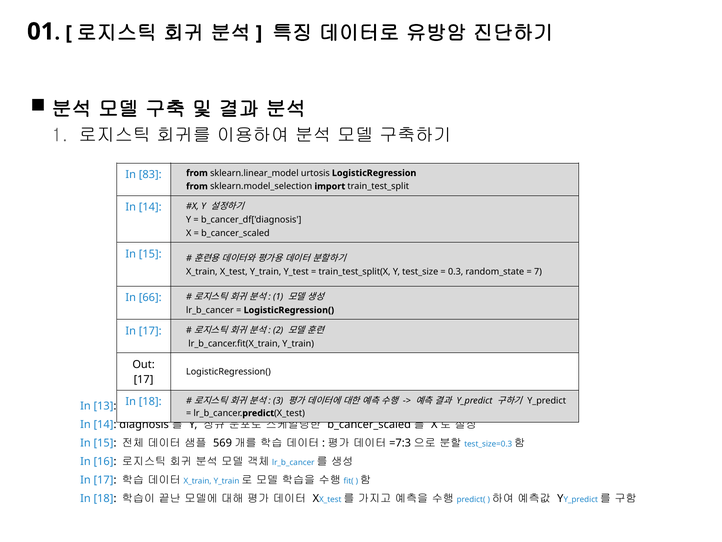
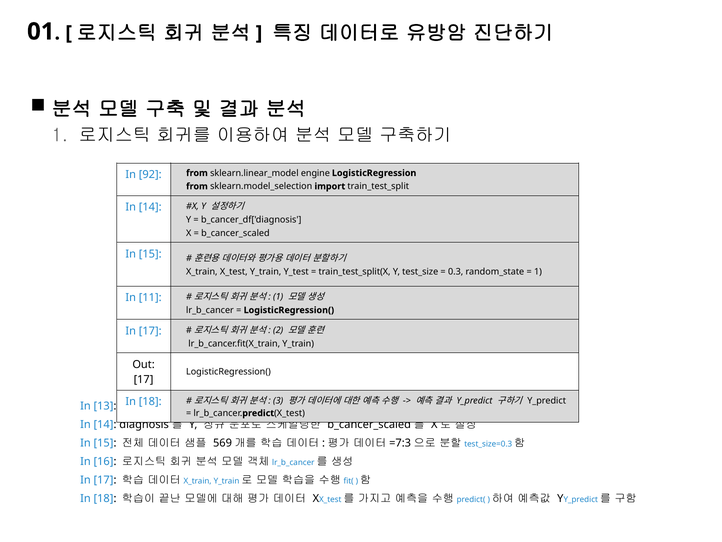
83: 83 -> 92 (150, 174)
urtosis: urtosis -> engine (315, 173)
7: 7 -> 1 (538, 271)
66: 66 -> 11 (150, 297)
